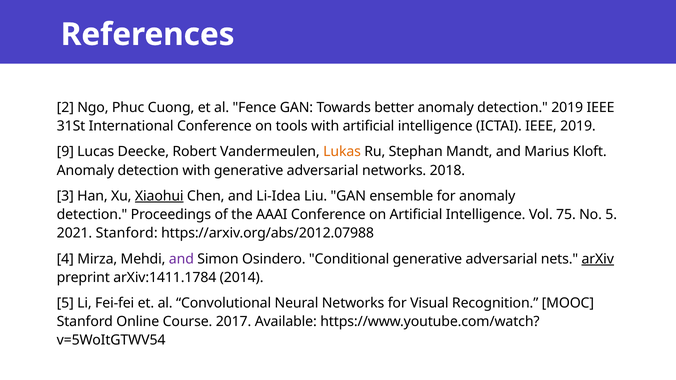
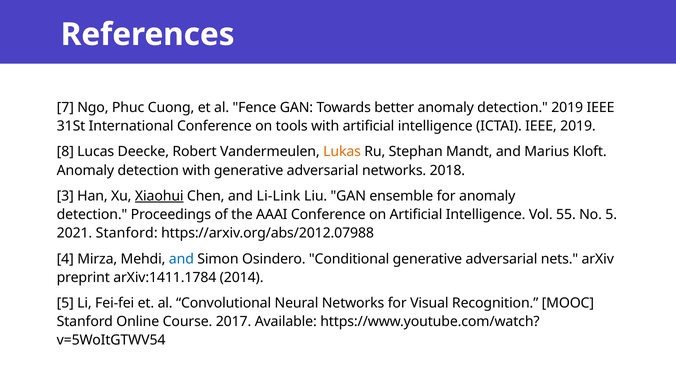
2: 2 -> 7 (65, 108)
9: 9 -> 8 (65, 152)
Li-Idea: Li-Idea -> Li-Link (278, 196)
75: 75 -> 55 (566, 215)
and colour: purple -> blue (181, 259)
arXiv underline: present -> none (598, 259)
